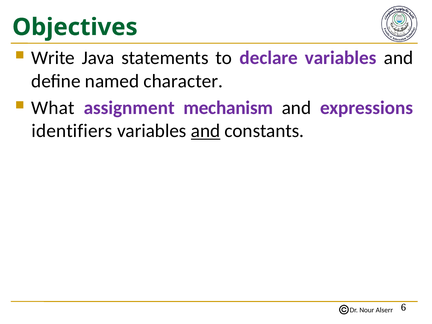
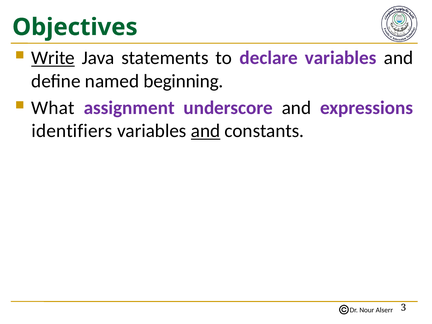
Write underline: none -> present (53, 58)
character: character -> beginning (183, 81)
mechanism: mechanism -> underscore (228, 108)
6: 6 -> 3 (403, 308)
